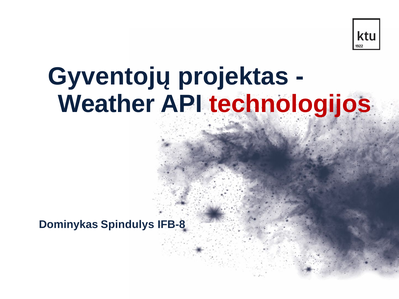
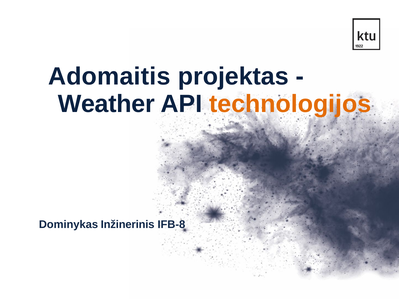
Gyventojų: Gyventojų -> Adomaitis (109, 76)
technologijos colour: red -> orange (290, 104)
Spindulys: Spindulys -> Inžinerinis (128, 225)
